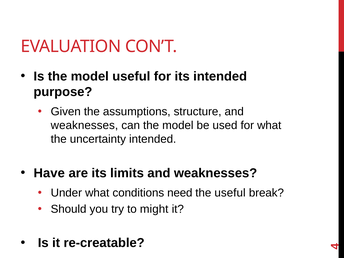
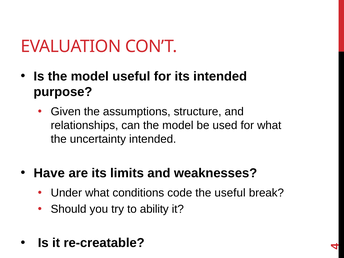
weaknesses: weaknesses -> relationships (84, 125)
need: need -> code (180, 193)
might: might -> ability (154, 209)
